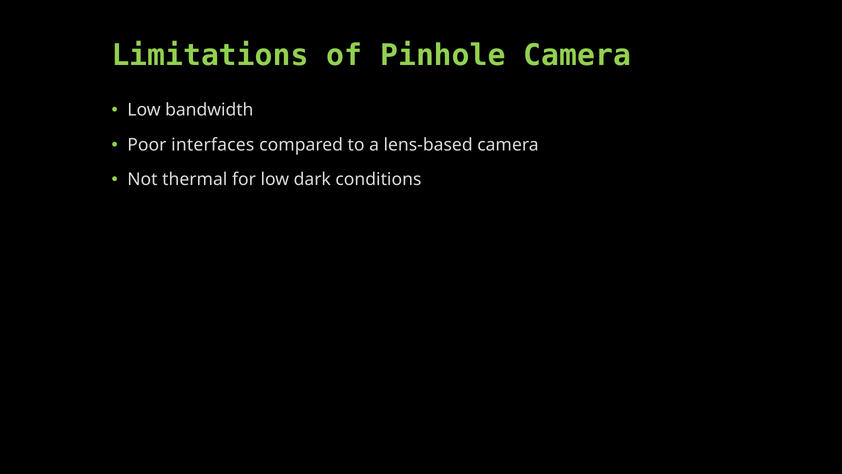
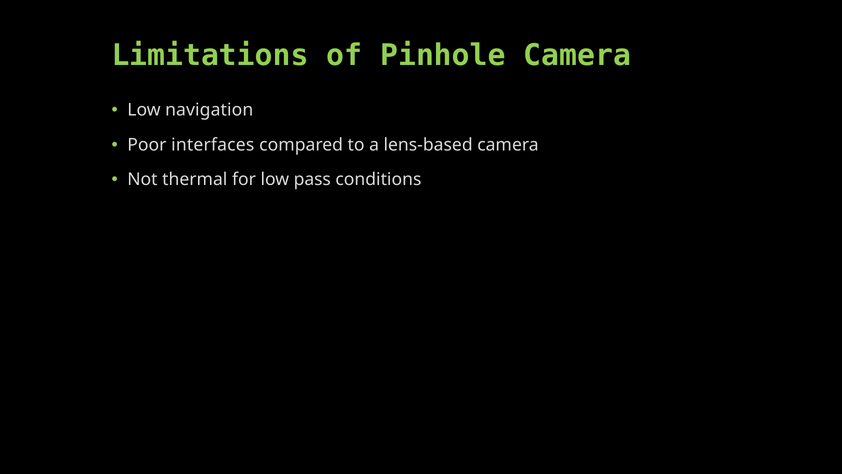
bandwidth: bandwidth -> navigation (209, 110)
dark: dark -> pass (312, 180)
